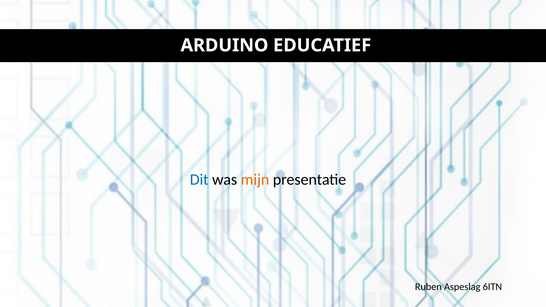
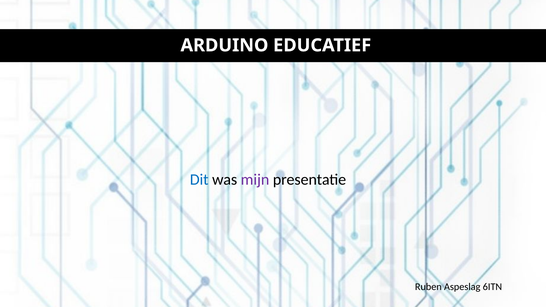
mijn colour: orange -> purple (255, 180)
